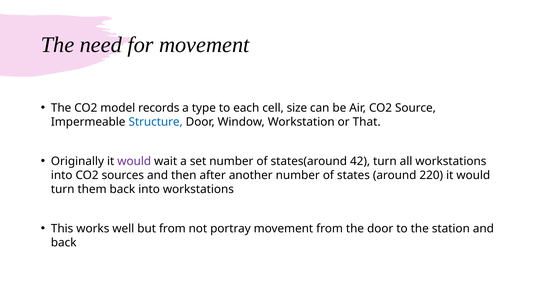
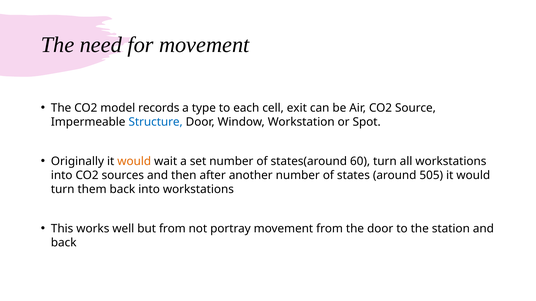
size: size -> exit (297, 108)
That: That -> Spot (367, 122)
would colour: purple -> orange (134, 161)
42: 42 -> 60 (360, 161)
220: 220 -> 505 (431, 176)
